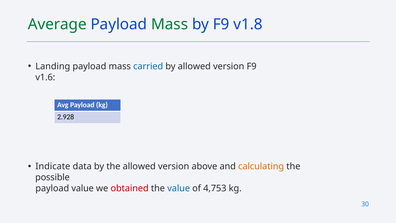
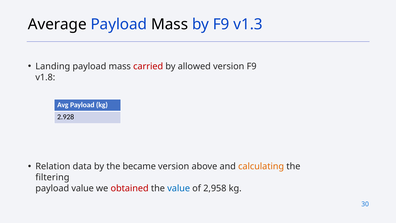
Average colour: green -> black (57, 24)
Mass colour: green -> black (170, 24)
v1.8: v1.8 -> v1.3 (248, 24)
carried colour: blue -> red (148, 66)
v1.6: v1.6 -> v1.8 (45, 77)
Indicate: Indicate -> Relation (53, 166)
the allowed: allowed -> became (139, 166)
possible: possible -> filtering (52, 177)
4,753: 4,753 -> 2,958 (215, 188)
